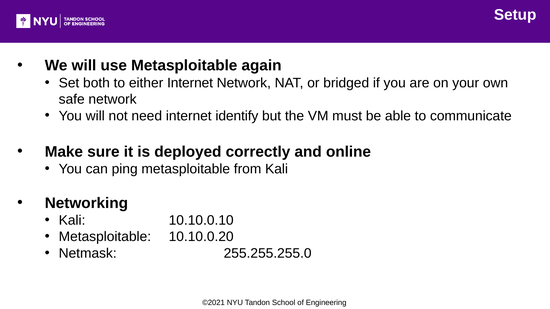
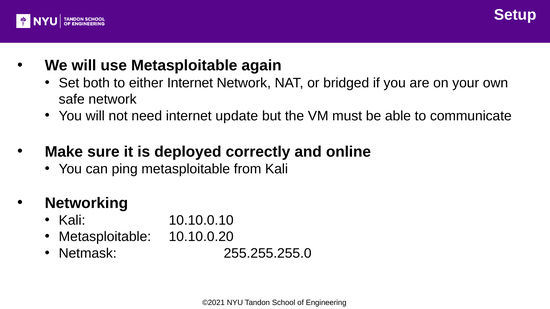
identify: identify -> update (237, 116)
